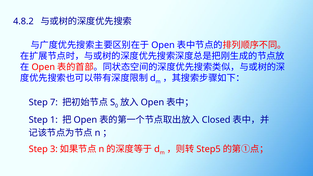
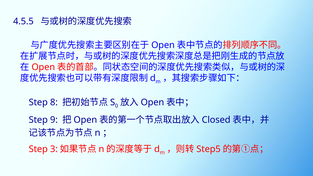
4.8.2: 4.8.2 -> 4.5.5 (23, 21)
7: 7 -> 8 (54, 102)
1: 1 -> 9 (54, 120)
